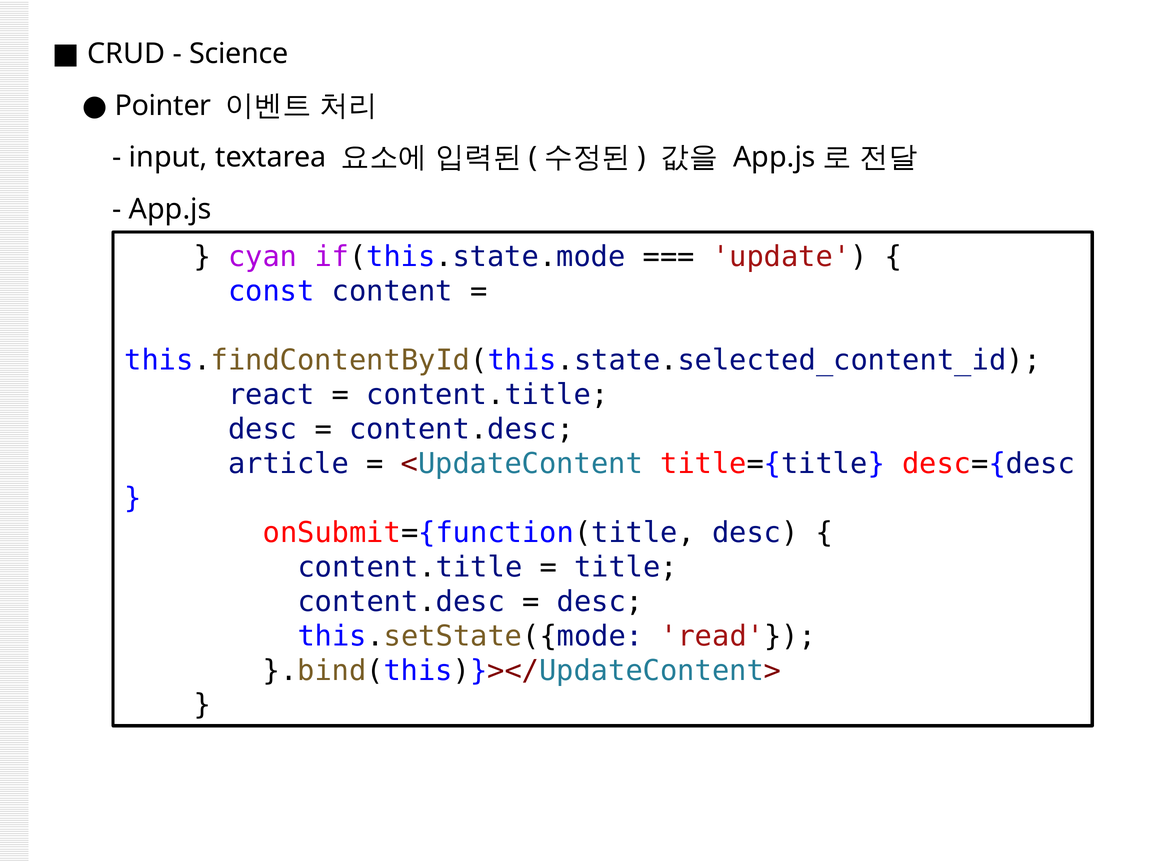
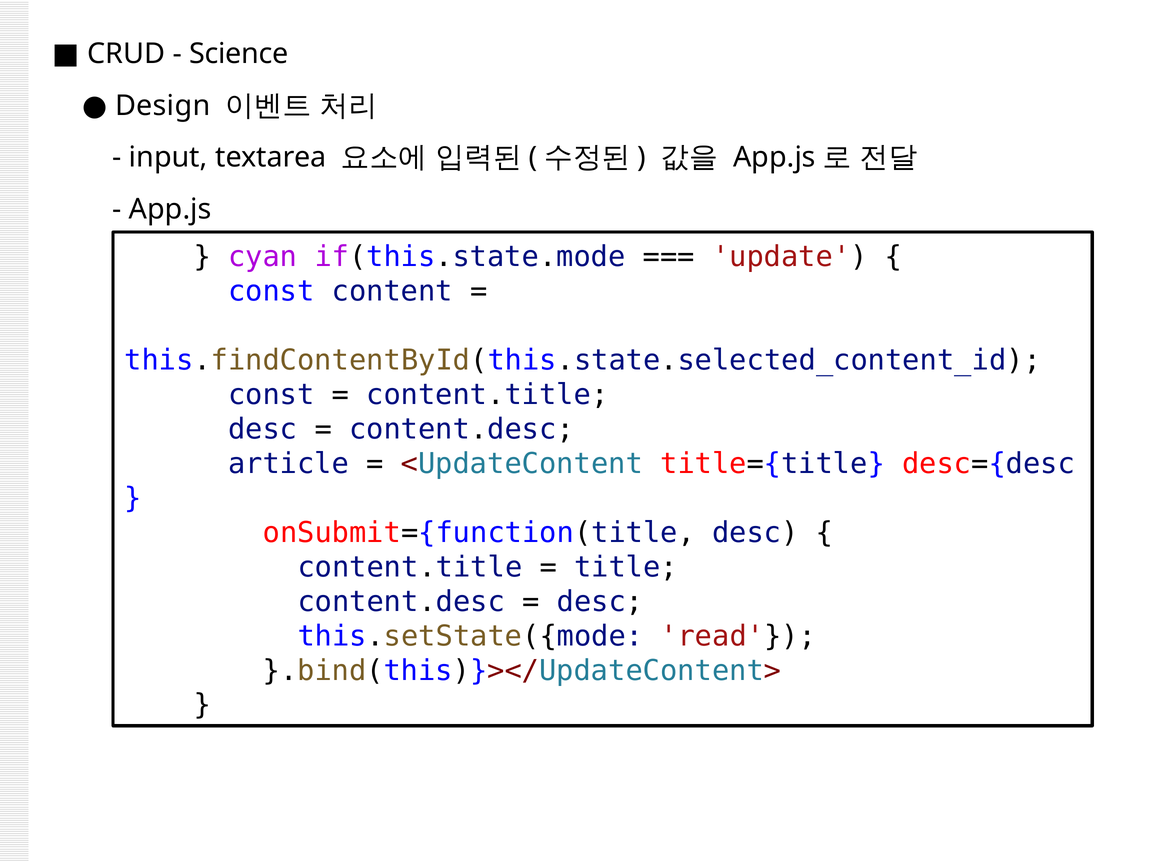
Pointer: Pointer -> Design (163, 106)
react: react -> const (271, 395)
